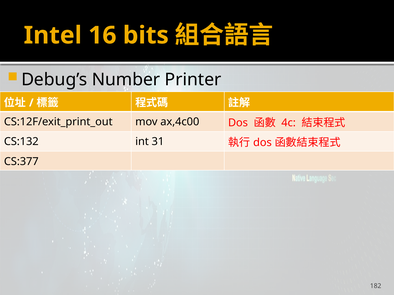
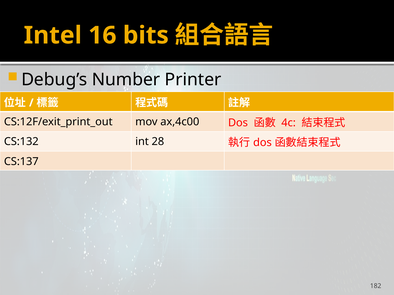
31: 31 -> 28 (158, 142)
CS:377: CS:377 -> CS:137 (21, 162)
